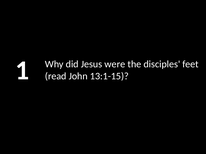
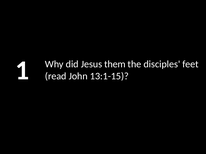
were: were -> them (115, 64)
